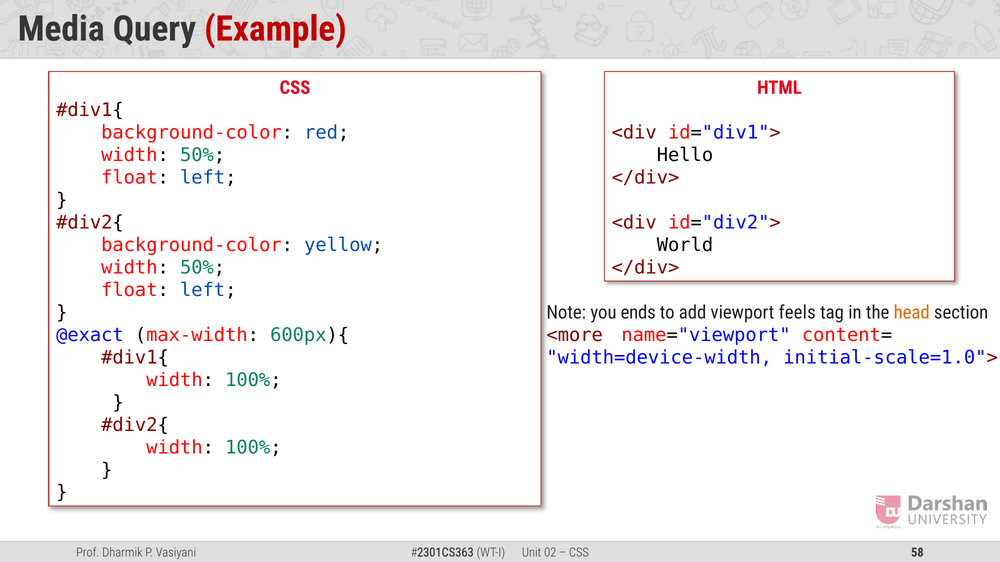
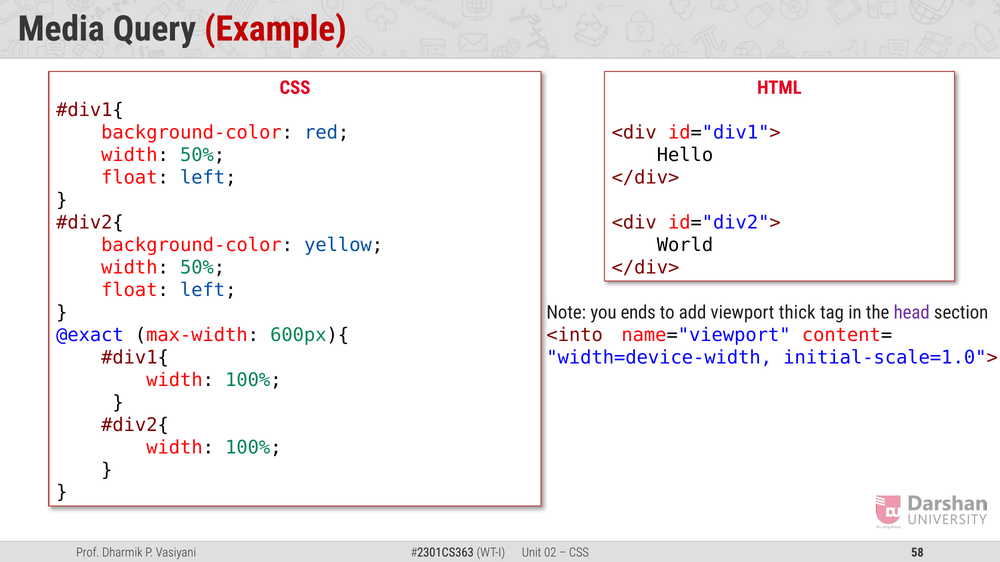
feels: feels -> thick (797, 313)
head colour: orange -> purple (912, 313)
<more: <more -> <into (575, 335)
